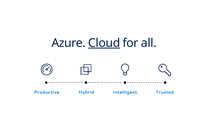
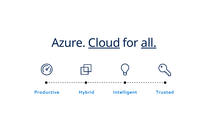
all underline: none -> present (149, 43)
